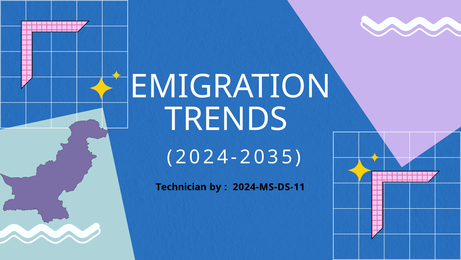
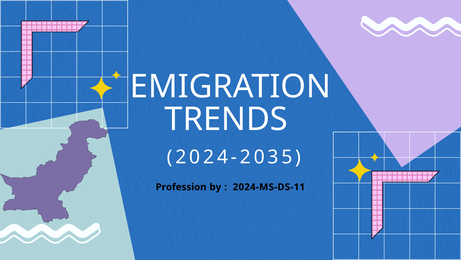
Technician: Technician -> Profession (181, 187)
